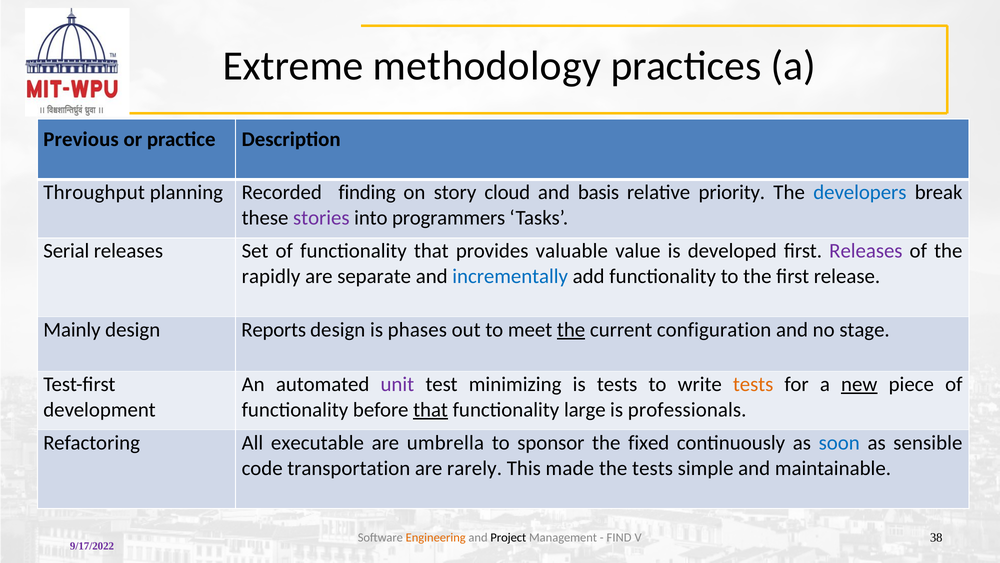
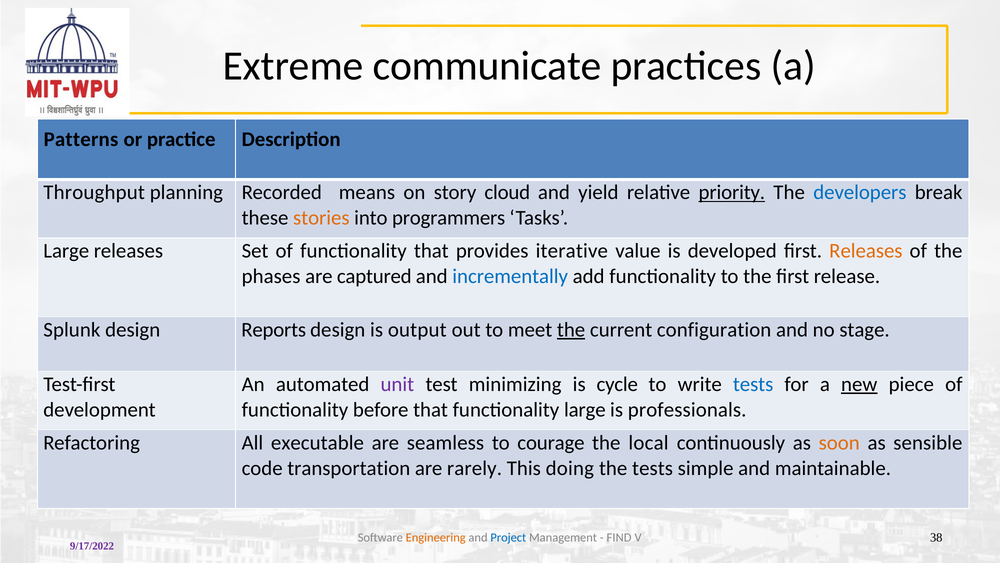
methodology: methodology -> communicate (487, 66)
Previous: Previous -> Patterns (81, 139)
finding: finding -> means (367, 192)
basis: basis -> yield (598, 192)
priority underline: none -> present (732, 192)
stories colour: purple -> orange (321, 218)
Serial: Serial -> Large (66, 251)
valuable: valuable -> iterative (572, 251)
Releases colour: purple -> orange (866, 251)
rapidly: rapidly -> phases (271, 276)
separate: separate -> captured (374, 276)
Mainly: Mainly -> Splunk (72, 330)
phases: phases -> output (417, 330)
is tests: tests -> cycle (617, 384)
tests colour: orange -> blue (753, 384)
that underline: present -> none (431, 410)
umbrella: umbrella -> seamless (445, 443)
sponsor: sponsor -> courage (551, 443)
fixed: fixed -> local (649, 443)
soon colour: blue -> orange (839, 443)
made: made -> doing (570, 468)
Project colour: black -> blue (508, 537)
